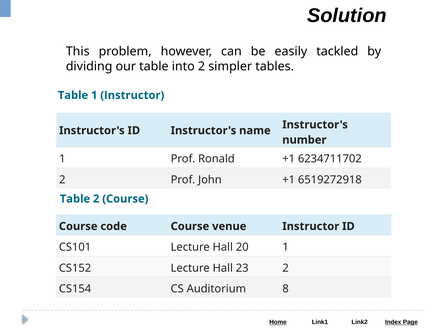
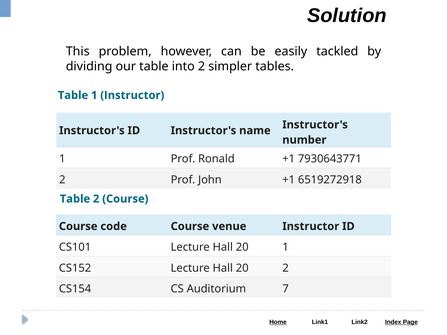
6234711702: 6234711702 -> 7930643771 (330, 159)
CS152 Lecture Hall 23: 23 -> 20 (242, 268)
8: 8 -> 7 (286, 289)
